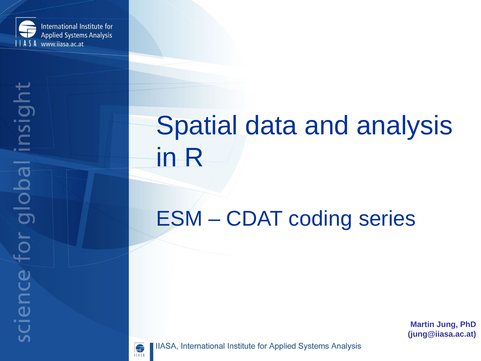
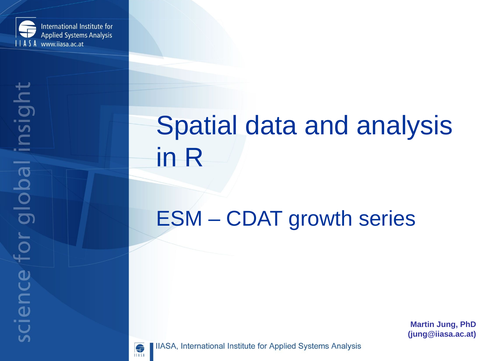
coding: coding -> growth (321, 219)
